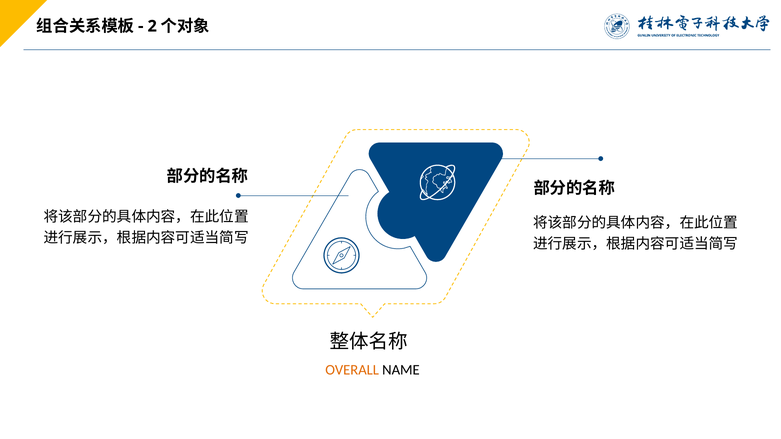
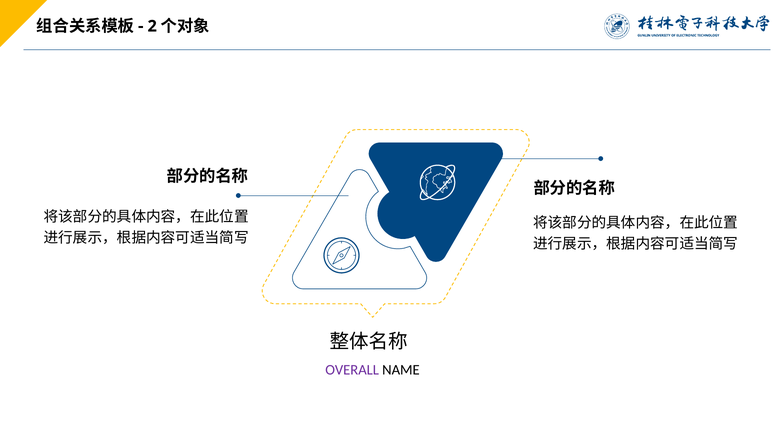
OVERALL colour: orange -> purple (352, 370)
